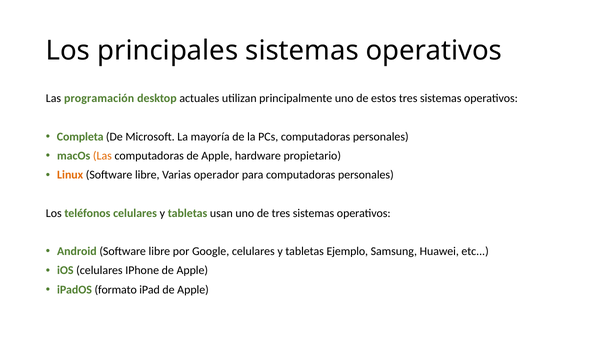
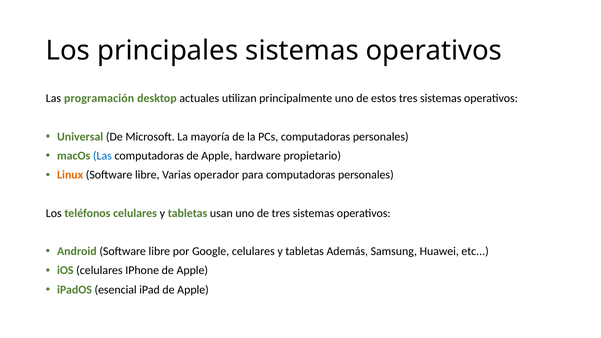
Completa: Completa -> Universal (80, 137)
Las colour: orange -> blue (102, 156)
Ejemplo: Ejemplo -> Además (347, 251)
formato: formato -> esencial (116, 290)
